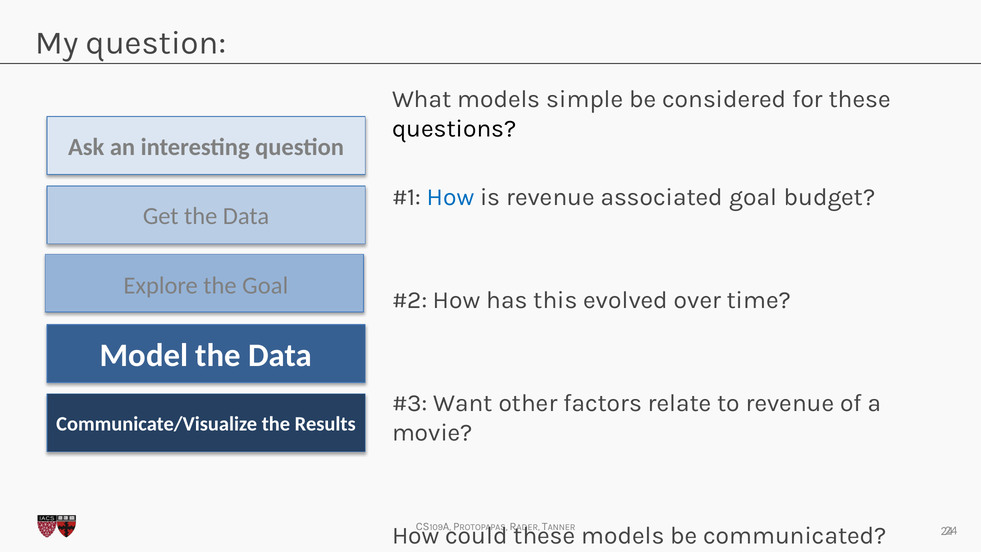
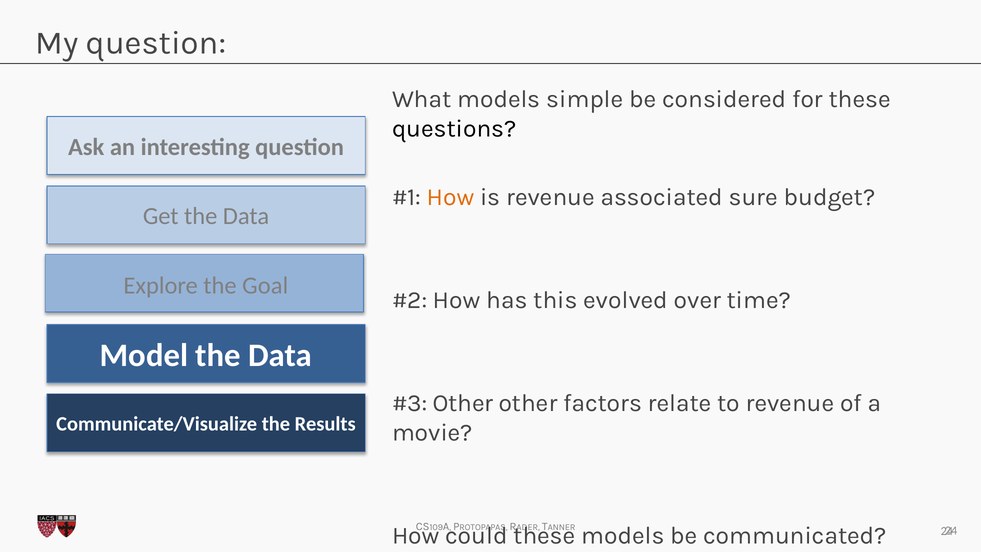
How colour: blue -> orange (451, 197)
associated goal: goal -> sure (753, 197)
Want: Want -> Other (463, 403)
